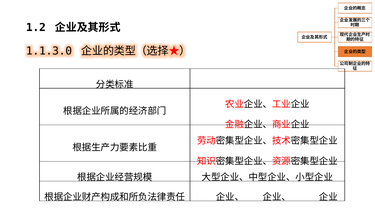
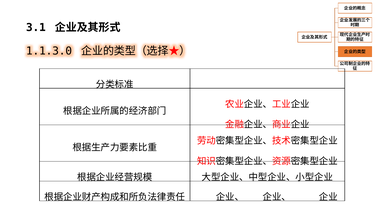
1.2: 1.2 -> 3.1 (36, 27)
